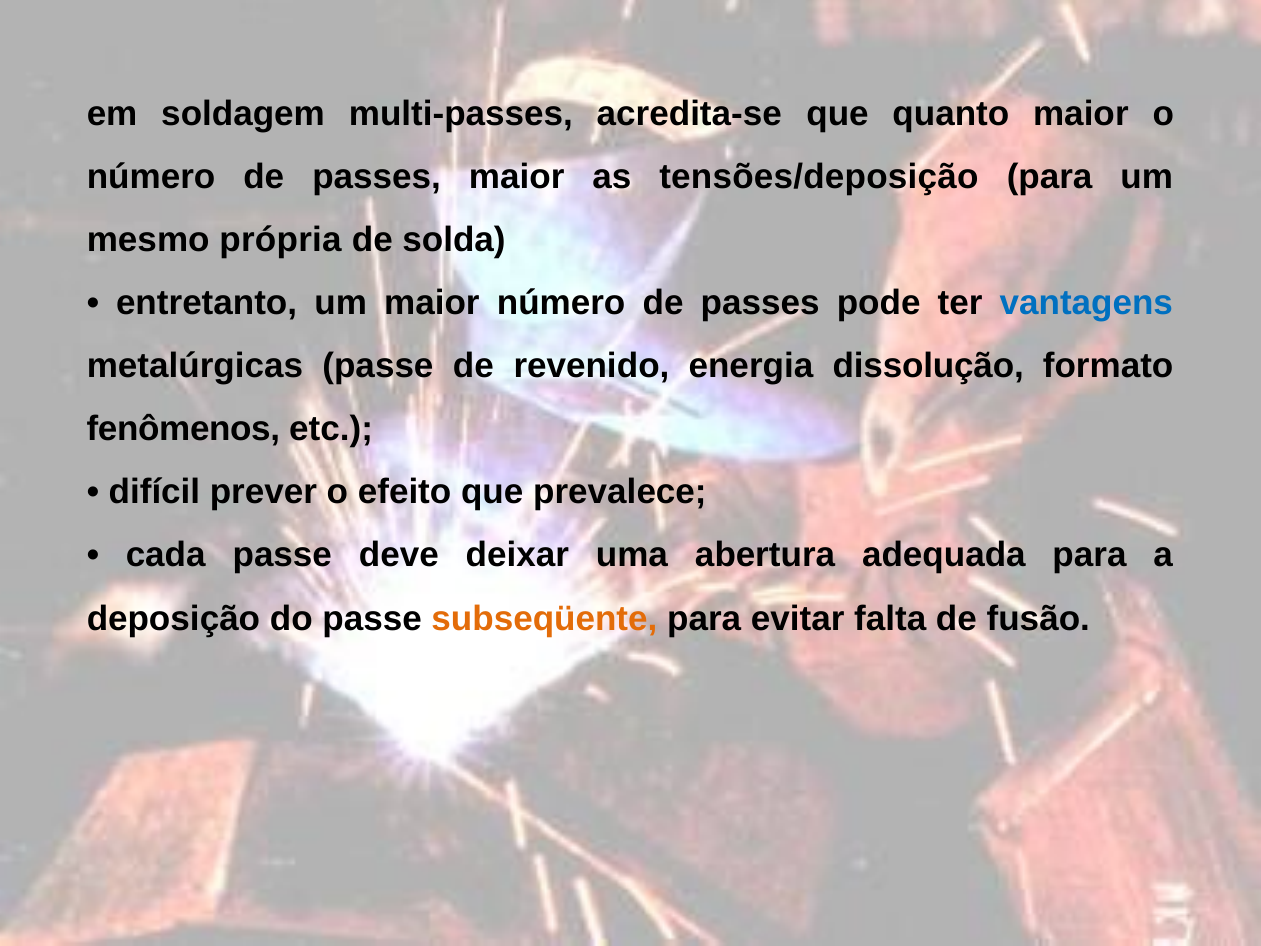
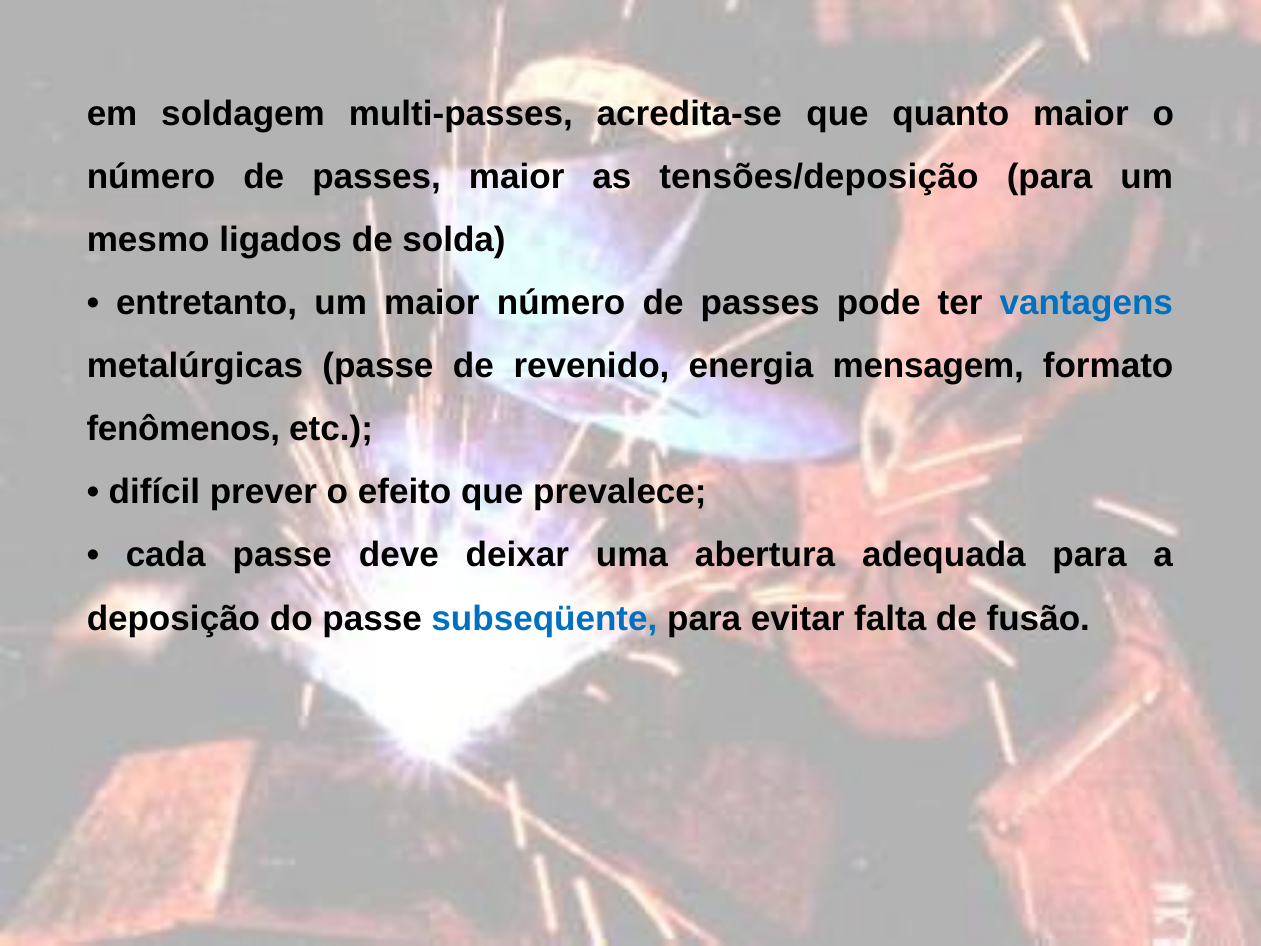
própria: própria -> ligados (281, 240)
dissolução: dissolução -> mensagem (928, 366)
subseqüente colour: orange -> blue (544, 618)
